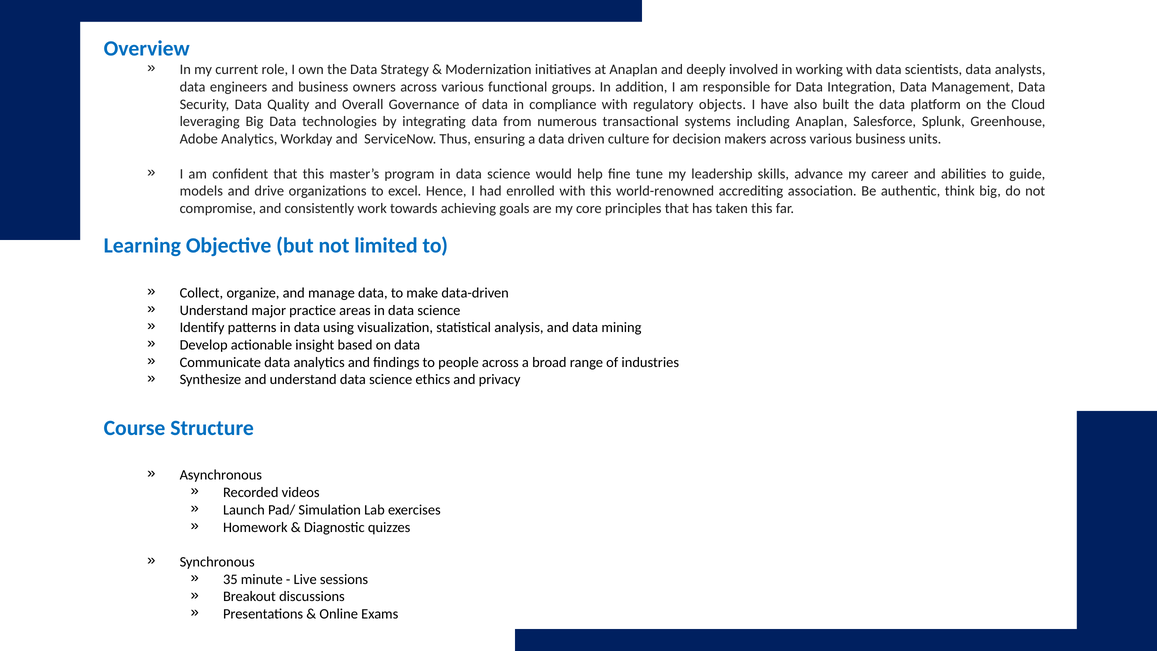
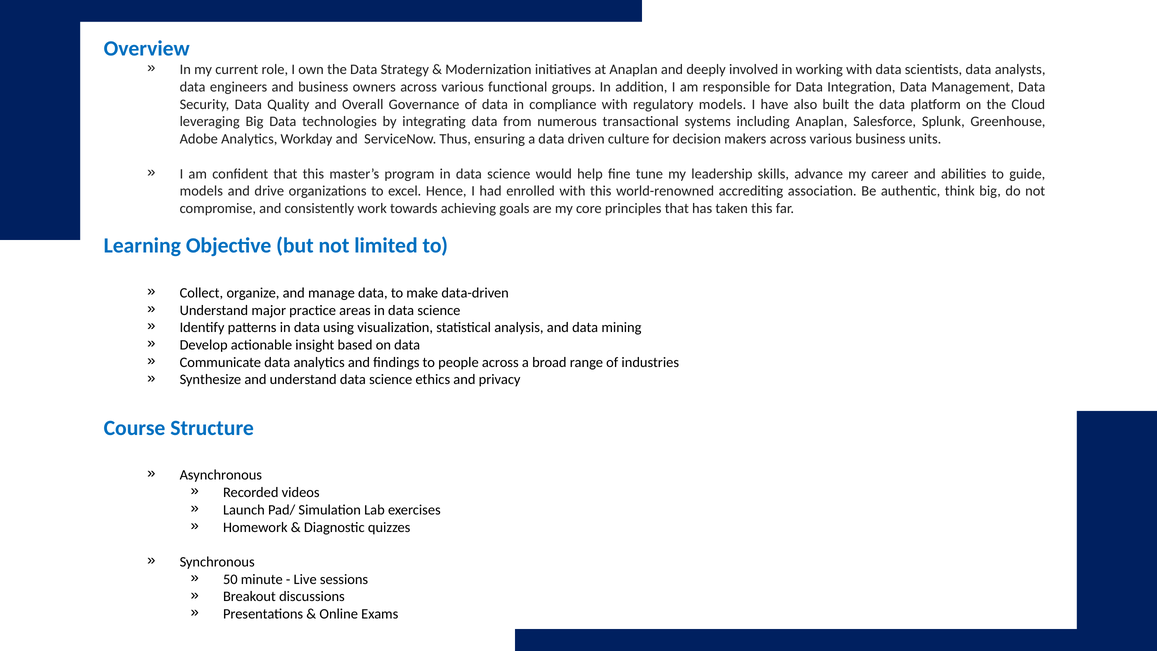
regulatory objects: objects -> models (723, 104)
35: 35 -> 50 (230, 579)
